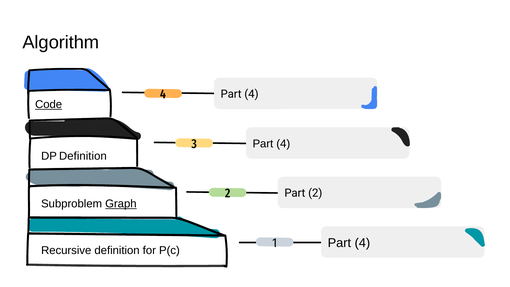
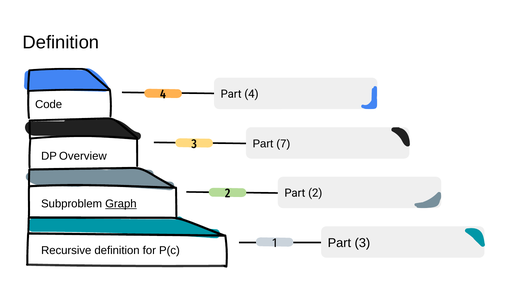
Algorithm: Algorithm -> Definition (61, 42)
Code underline: present -> none (49, 104)
4: 4 -> 7 (283, 144)
DP Definition: Definition -> Overview (83, 156)
4: 4 -> 3 (362, 243)
